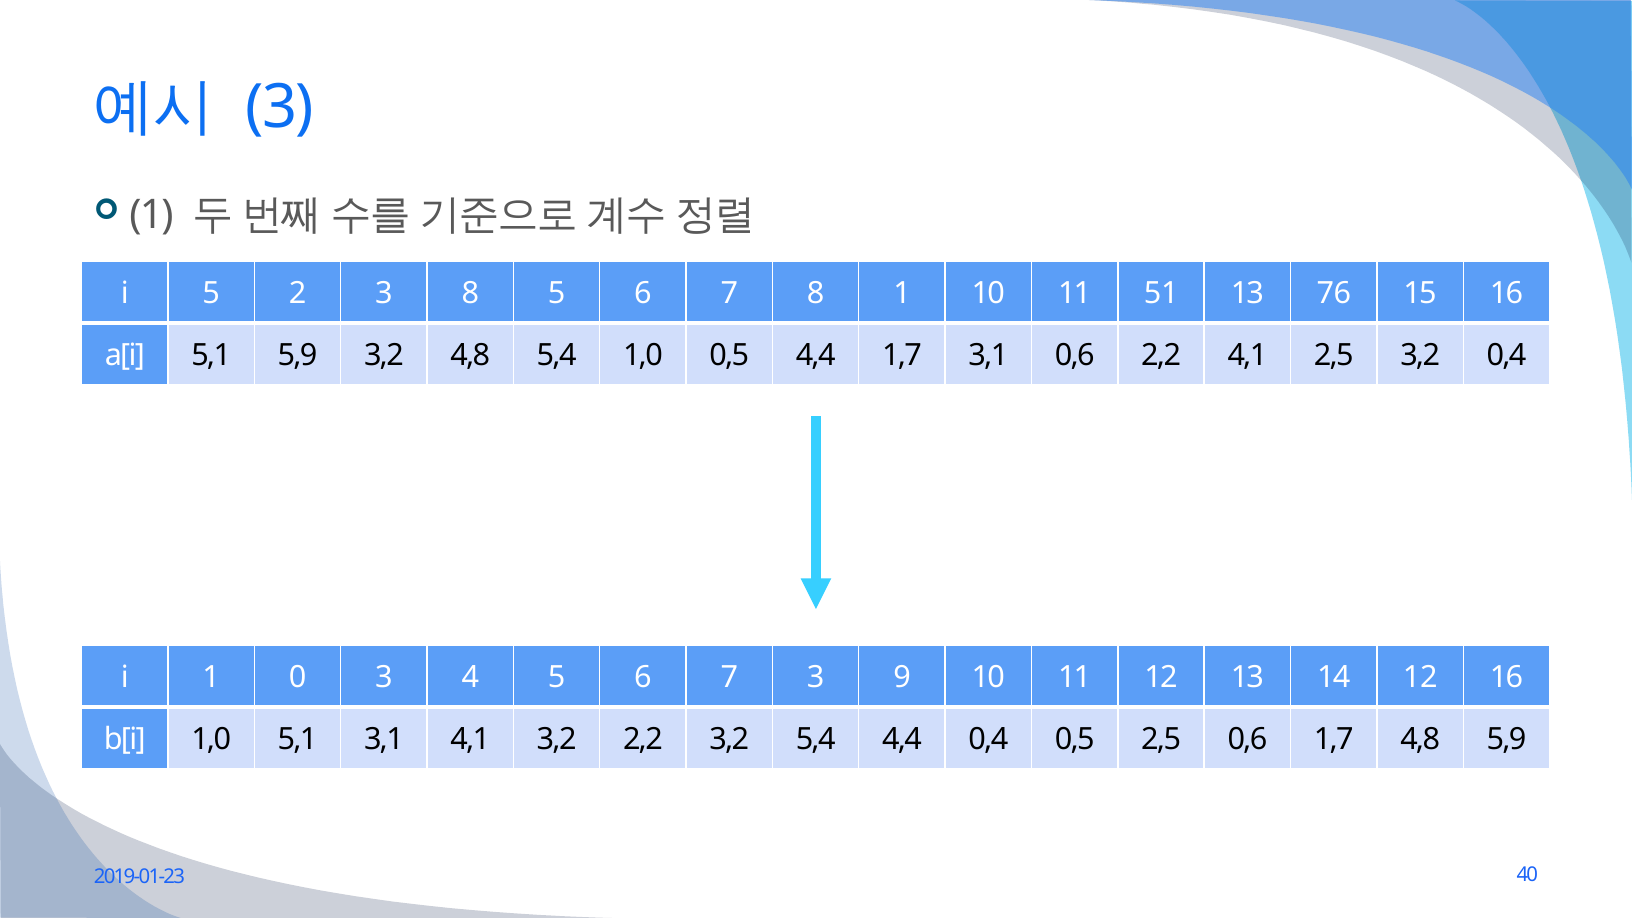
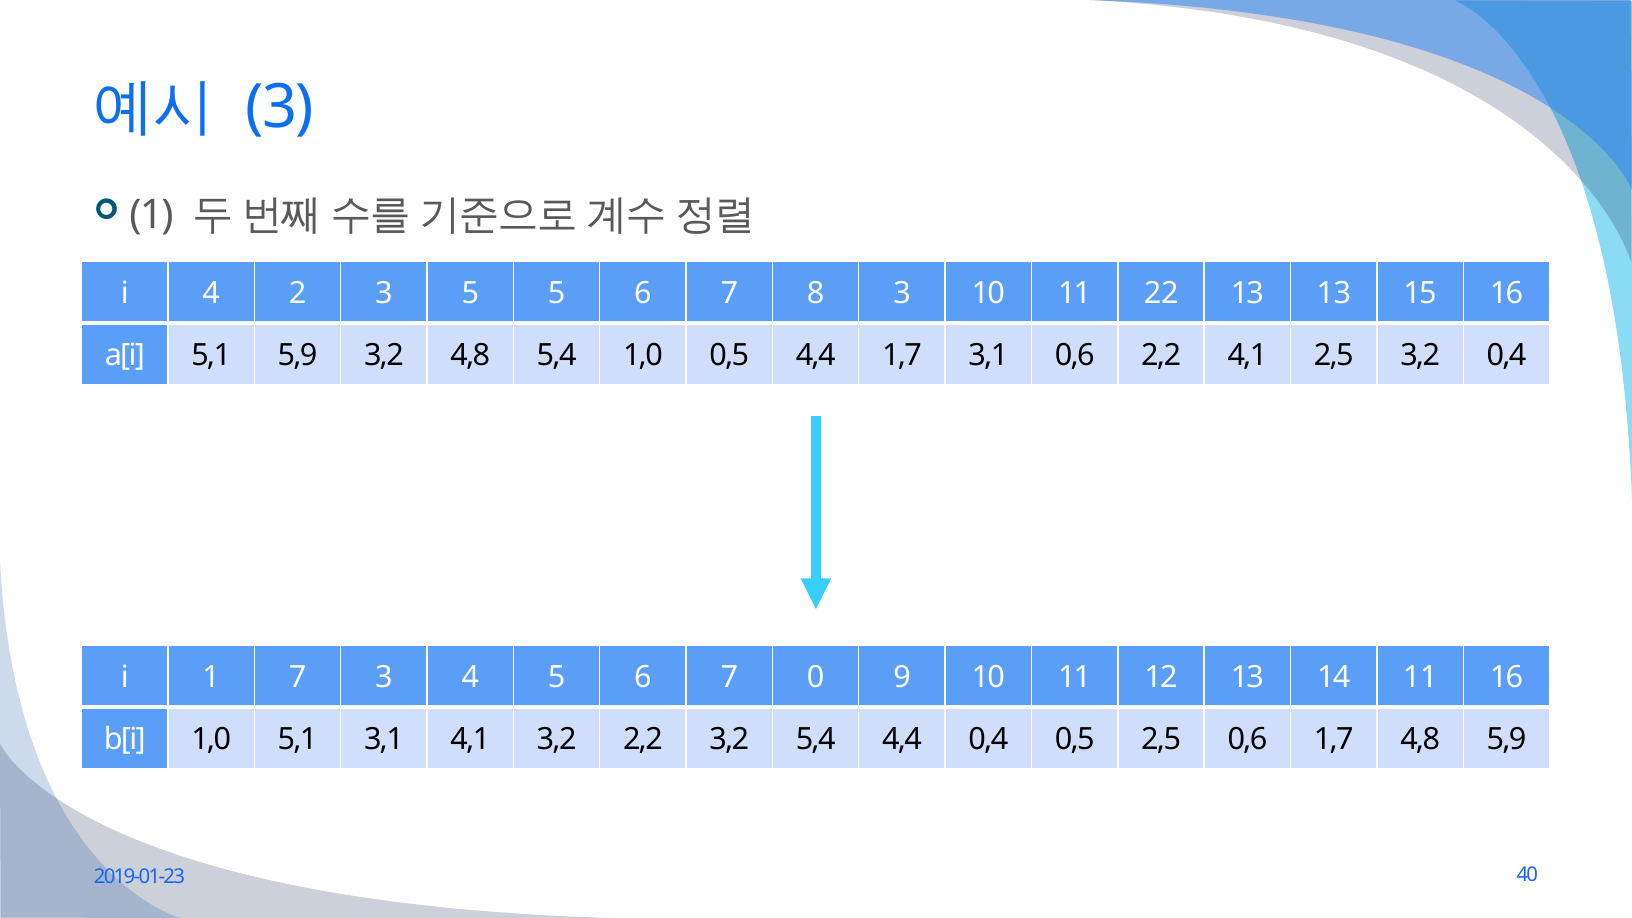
i 5: 5 -> 4 (211, 294)
3 8: 8 -> 5 (470, 294)
8 1: 1 -> 3 (902, 294)
51: 51 -> 22 (1161, 294)
13 76: 76 -> 13 (1334, 294)
1 0: 0 -> 7 (298, 678)
7 3: 3 -> 0 (816, 678)
14 12: 12 -> 11 (1420, 678)
